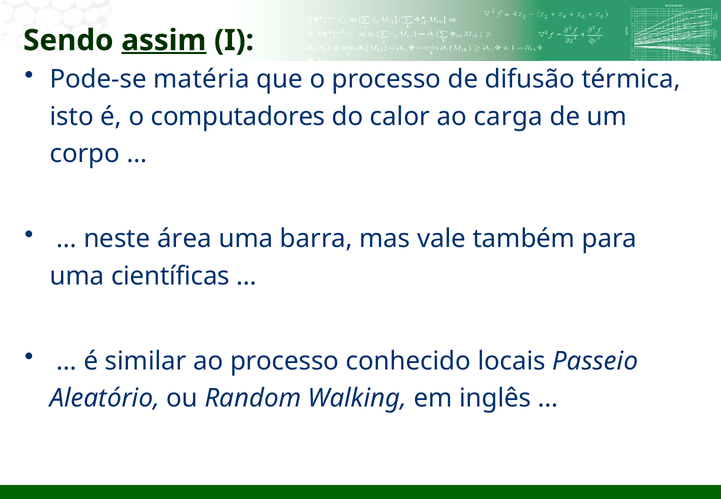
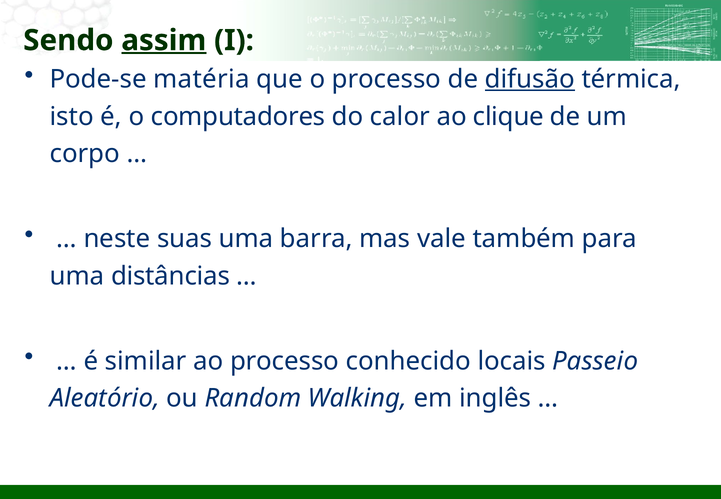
difusão underline: none -> present (530, 79)
carga: carga -> clique (508, 117)
área: área -> suas (185, 239)
científicas: científicas -> distâncias (170, 276)
